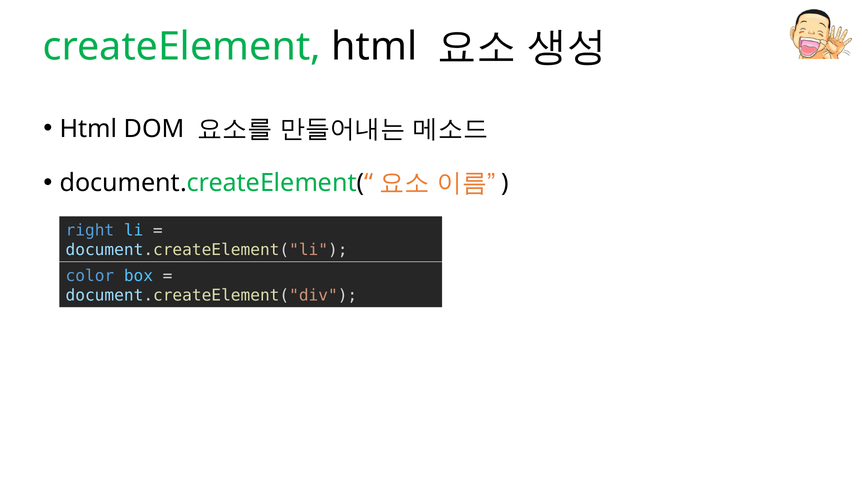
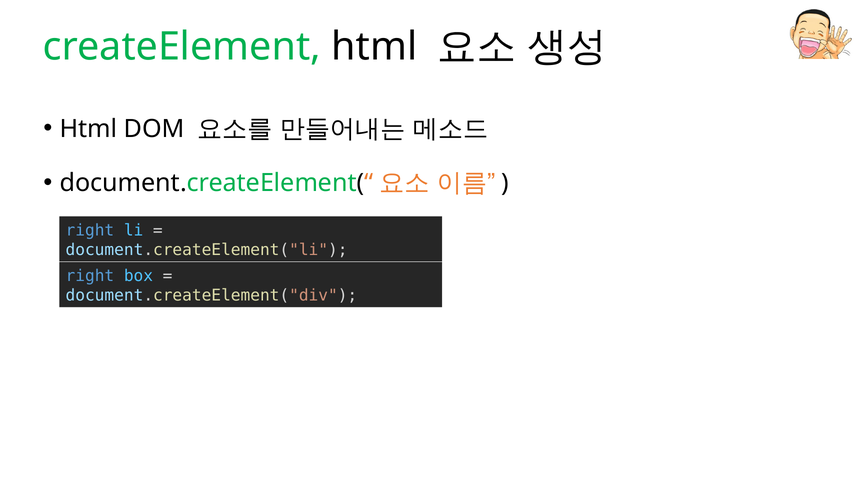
color: color -> right (90, 276)
